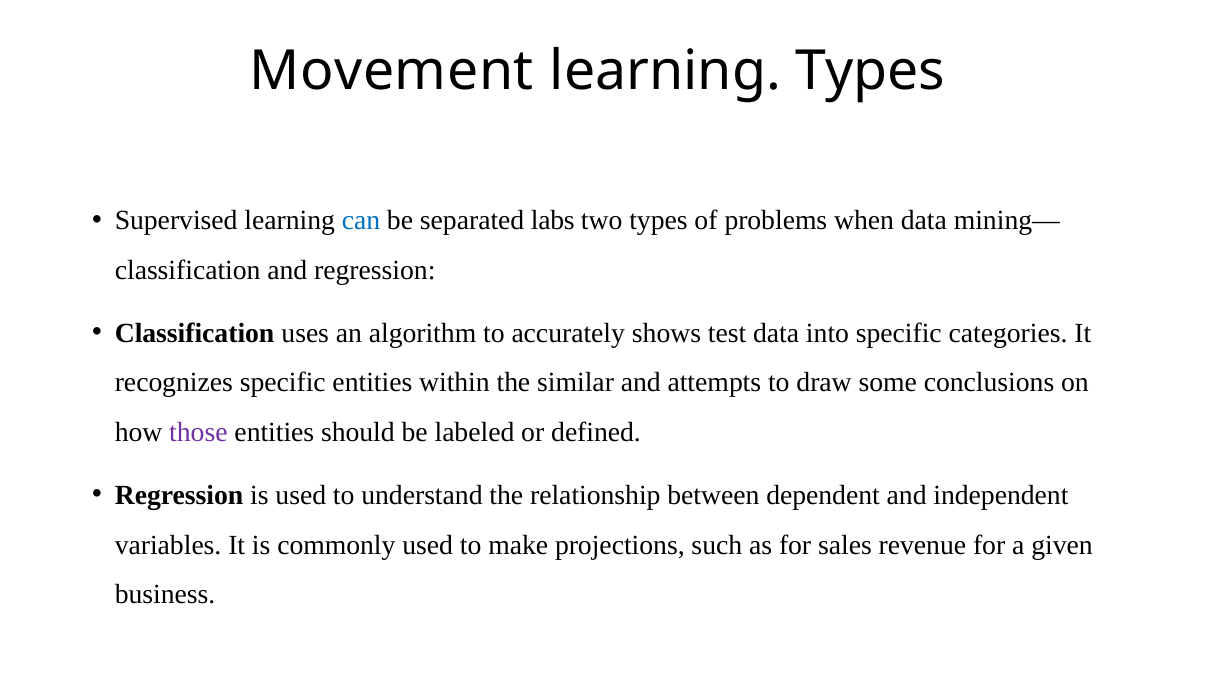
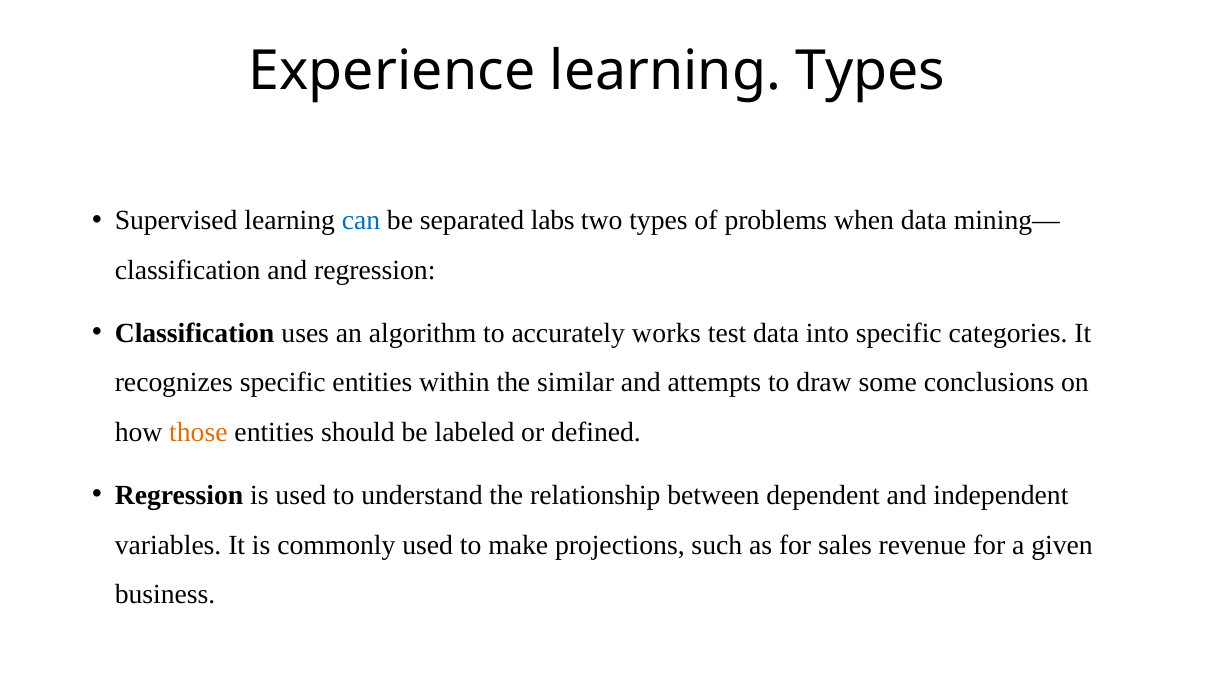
Movement: Movement -> Experience (392, 71)
shows: shows -> works (666, 333)
those colour: purple -> orange (198, 433)
